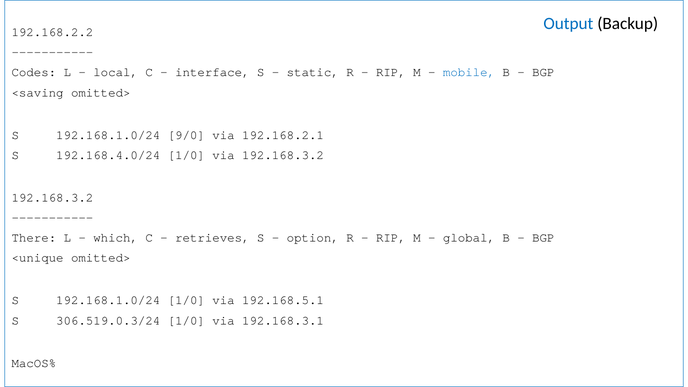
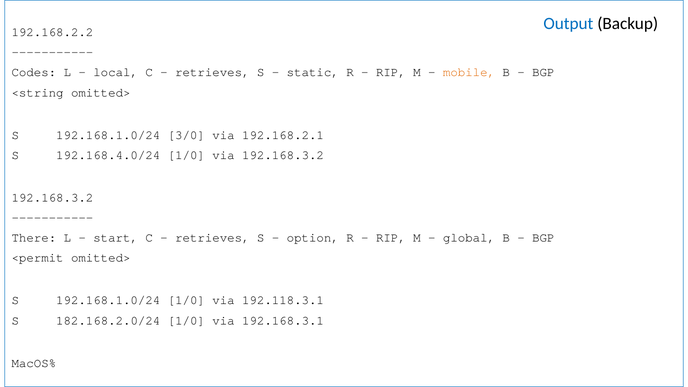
interface: interface -> retrieves (212, 72)
mobile colour: blue -> orange (469, 72)
<saving: <saving -> <string (38, 92)
9/0: 9/0 -> 3/0 (186, 135)
which: which -> start (116, 238)
<unique: <unique -> <permit (38, 258)
192.168.5.1: 192.168.5.1 -> 192.118.3.1 (283, 300)
306.519.0.3/24: 306.519.0.3/24 -> 182.168.2.0/24 (108, 321)
